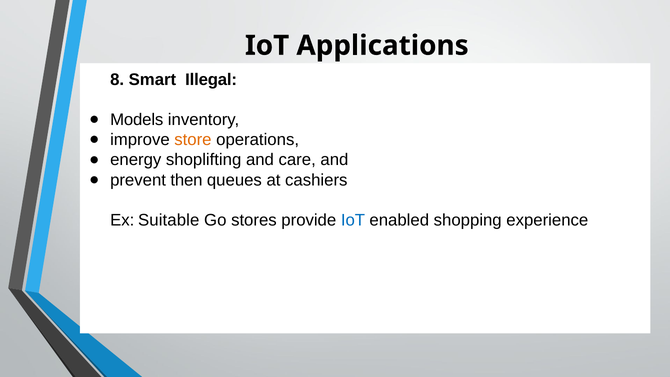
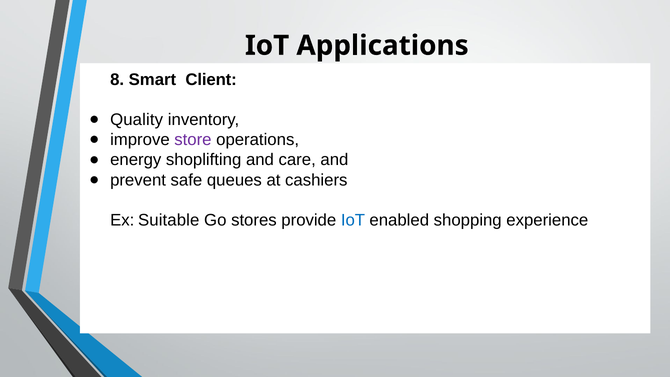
Illegal: Illegal -> Client (211, 79)
Models: Models -> Quality (137, 120)
store colour: orange -> purple (193, 140)
then: then -> safe (186, 180)
